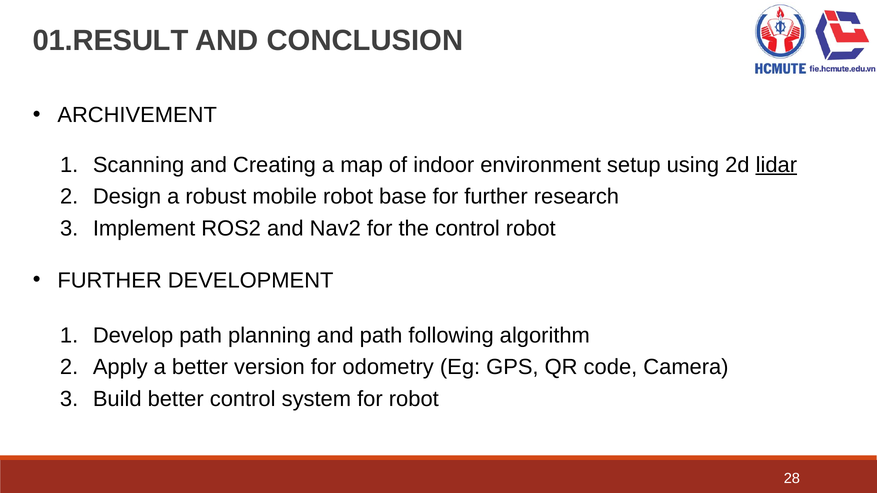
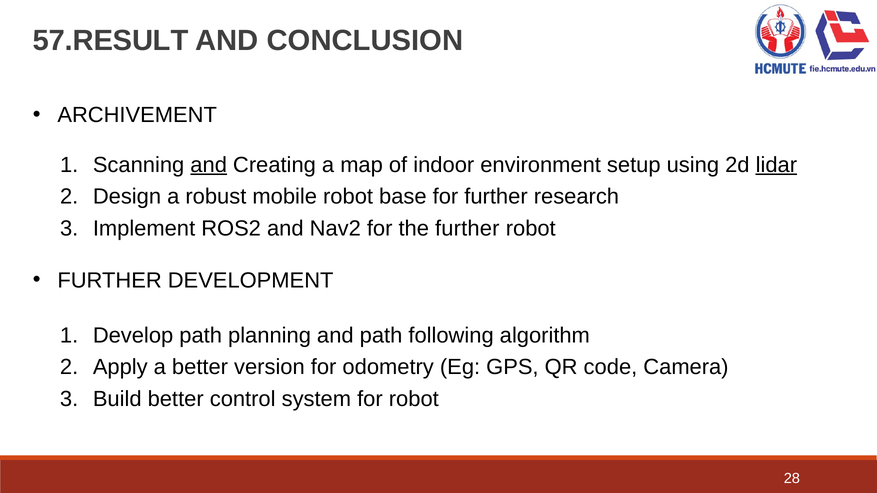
01.RESULT: 01.RESULT -> 57.RESULT (111, 41)
and underline: none -> present (209, 165)
the control: control -> further (467, 229)
